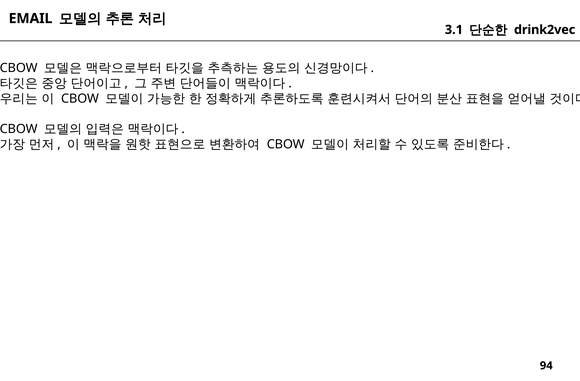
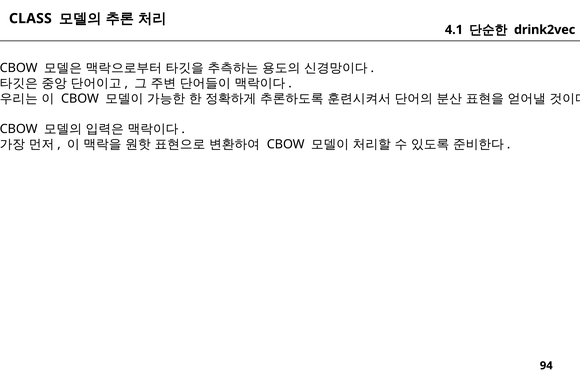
EMAIL: EMAIL -> CLASS (30, 18)
3.1: 3.1 -> 4.1 (454, 30)
